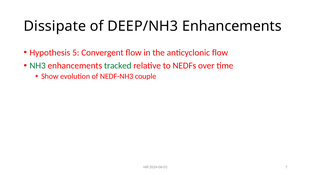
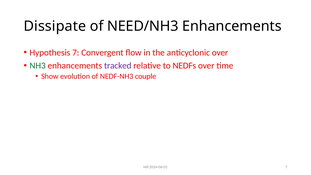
DEEP/NH3: DEEP/NH3 -> NEED/NH3 (143, 26)
Hypothesis 5: 5 -> 7 (76, 53)
anticyclonic flow: flow -> over (220, 53)
tracked colour: green -> purple (118, 66)
